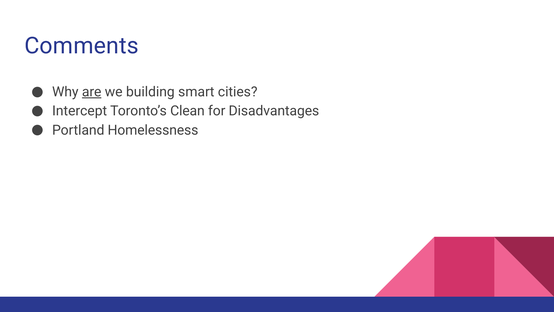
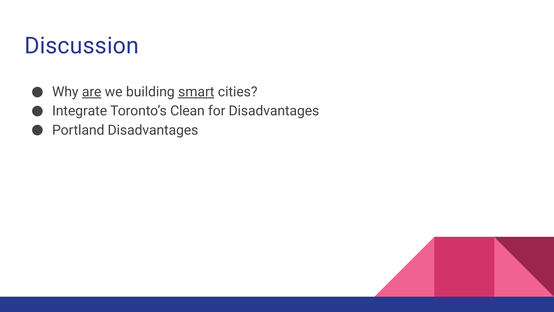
Comments: Comments -> Discussion (82, 46)
smart underline: none -> present (196, 92)
Intercept: Intercept -> Integrate (80, 111)
Portland Homelessness: Homelessness -> Disadvantages (153, 130)
